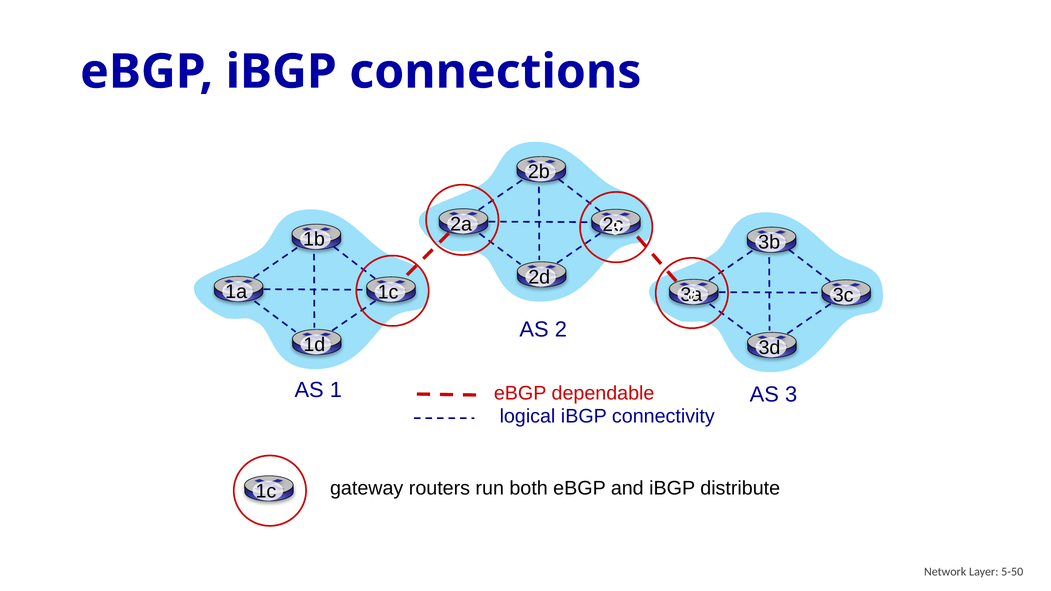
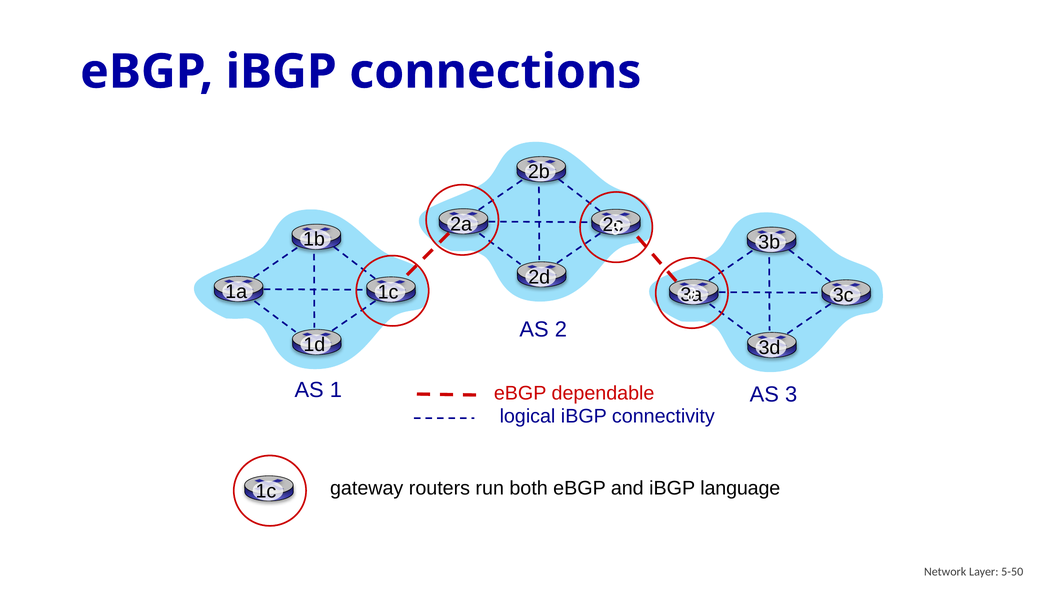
distribute: distribute -> language (740, 488)
